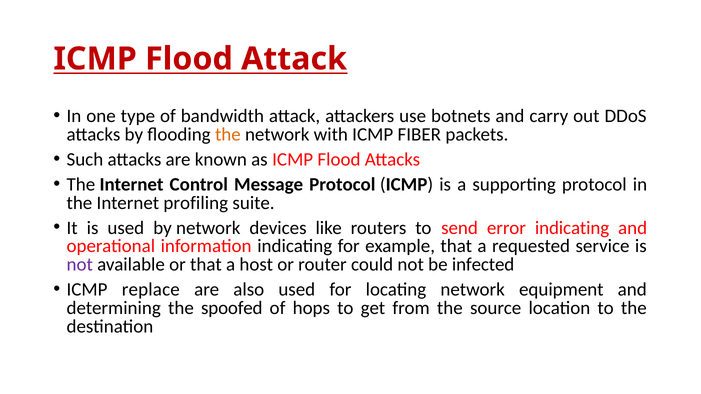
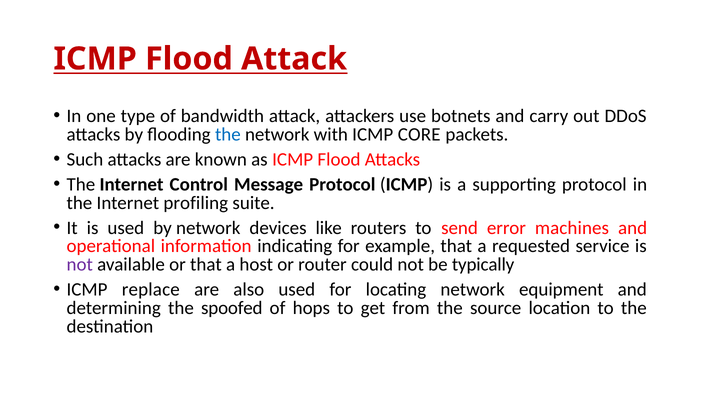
the colour: orange -> blue (228, 135)
FIBER: FIBER -> CORE (419, 135)
error indicating: indicating -> machines (572, 228)
infected: infected -> typically (483, 265)
